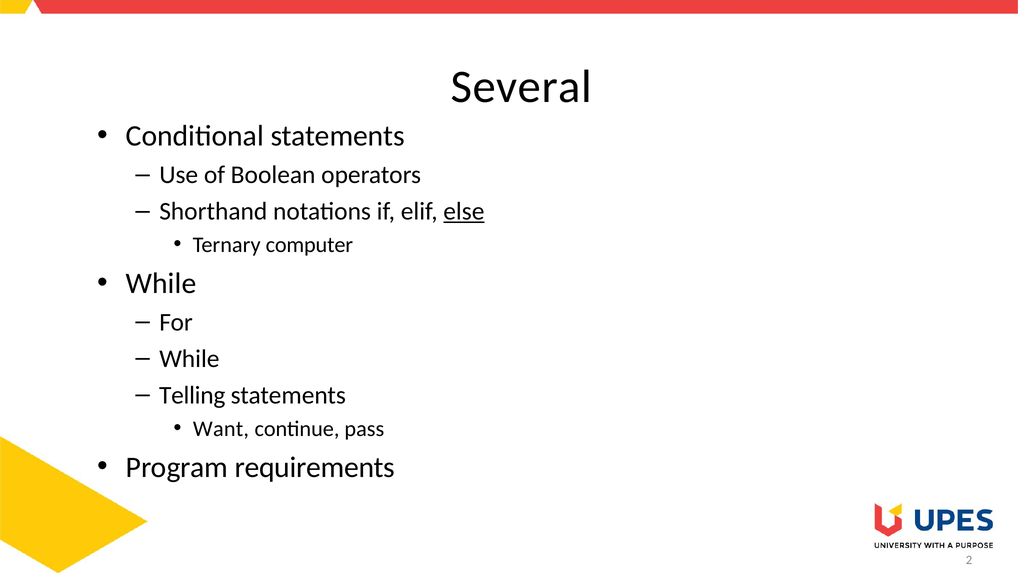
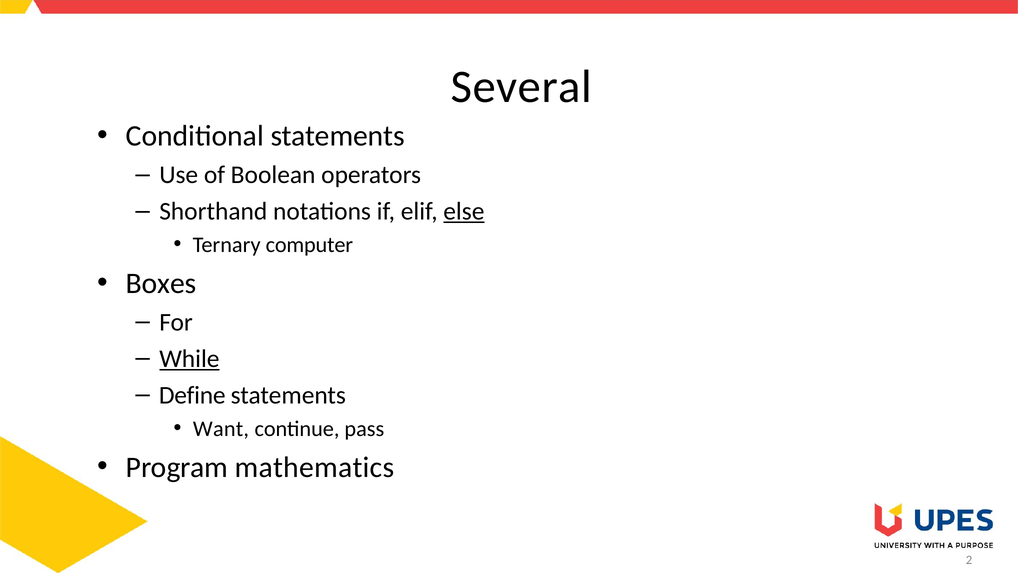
While: While -> Boxes (161, 283)
While underline: none -> present (189, 358)
Telling: Telling -> Define (192, 395)
requirements: requirements -> mathematics (315, 467)
